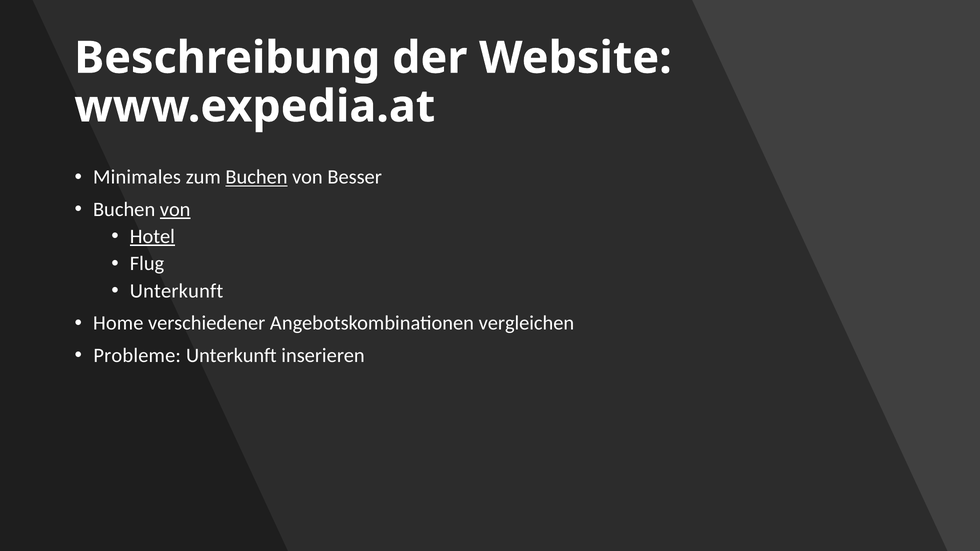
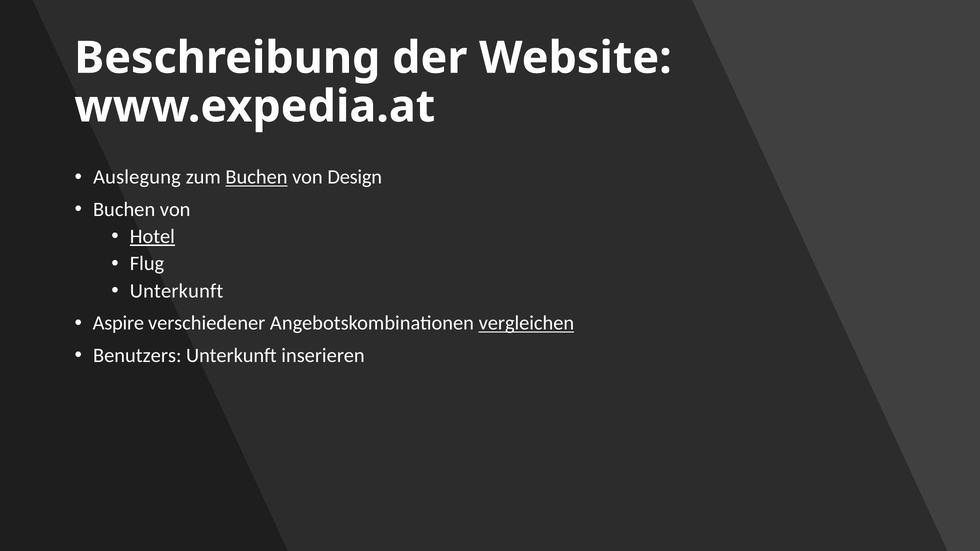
Minimales: Minimales -> Auslegung (137, 177)
Besser: Besser -> Design (355, 177)
von underline: present -> none (175, 209)
Home: Home -> Aspire (118, 323)
vergleichen underline: none -> present (526, 323)
Probleme: Probleme -> Benutzers (137, 356)
